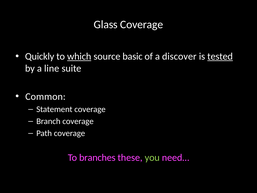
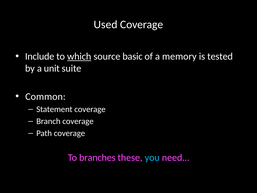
Glass: Glass -> Used (106, 25)
Quickly: Quickly -> Include (40, 56)
discover: discover -> memory (179, 56)
tested underline: present -> none (220, 56)
line: line -> unit (52, 68)
you colour: light green -> light blue (152, 157)
